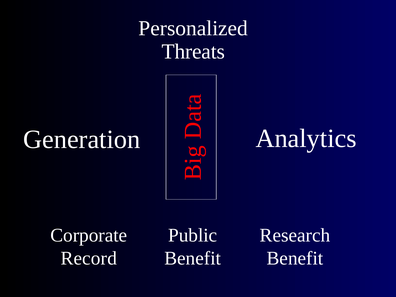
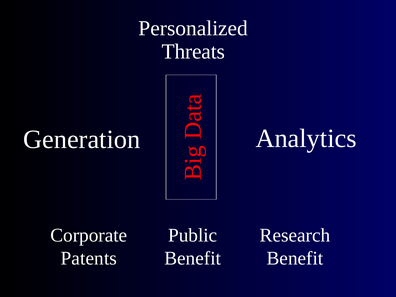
Record: Record -> Patents (89, 258)
